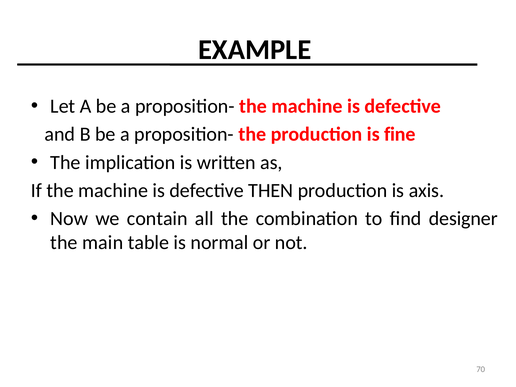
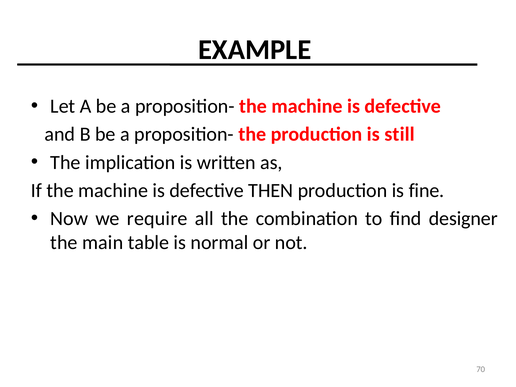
fine: fine -> still (400, 134)
axis: axis -> fine (426, 190)
contain: contain -> require (157, 219)
